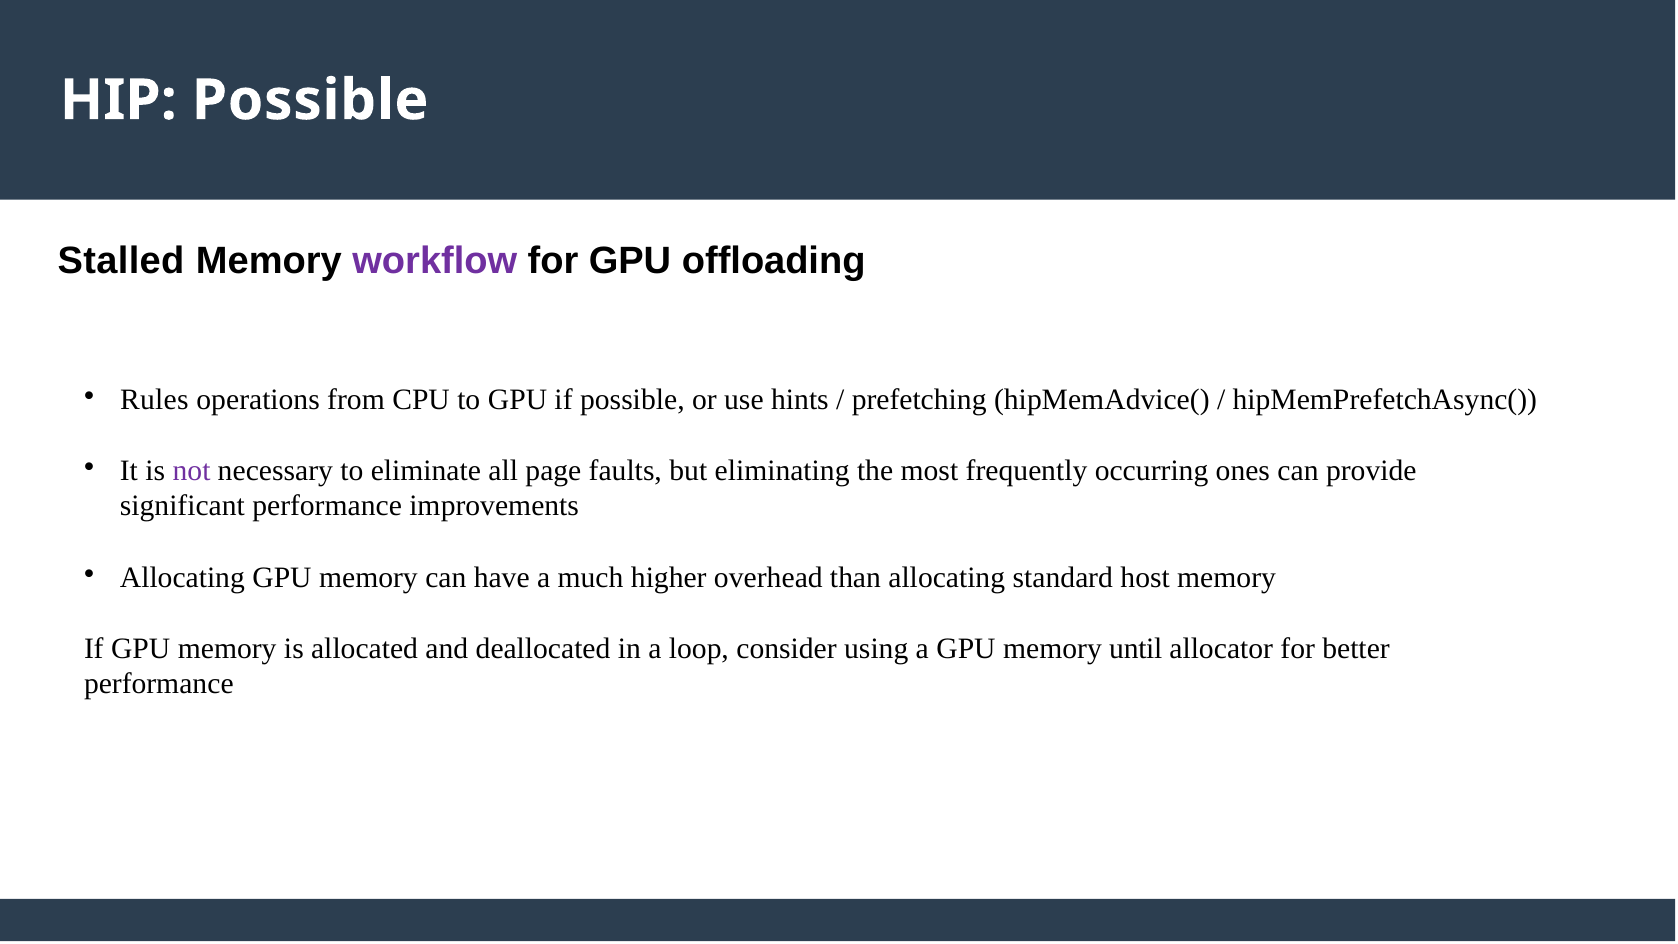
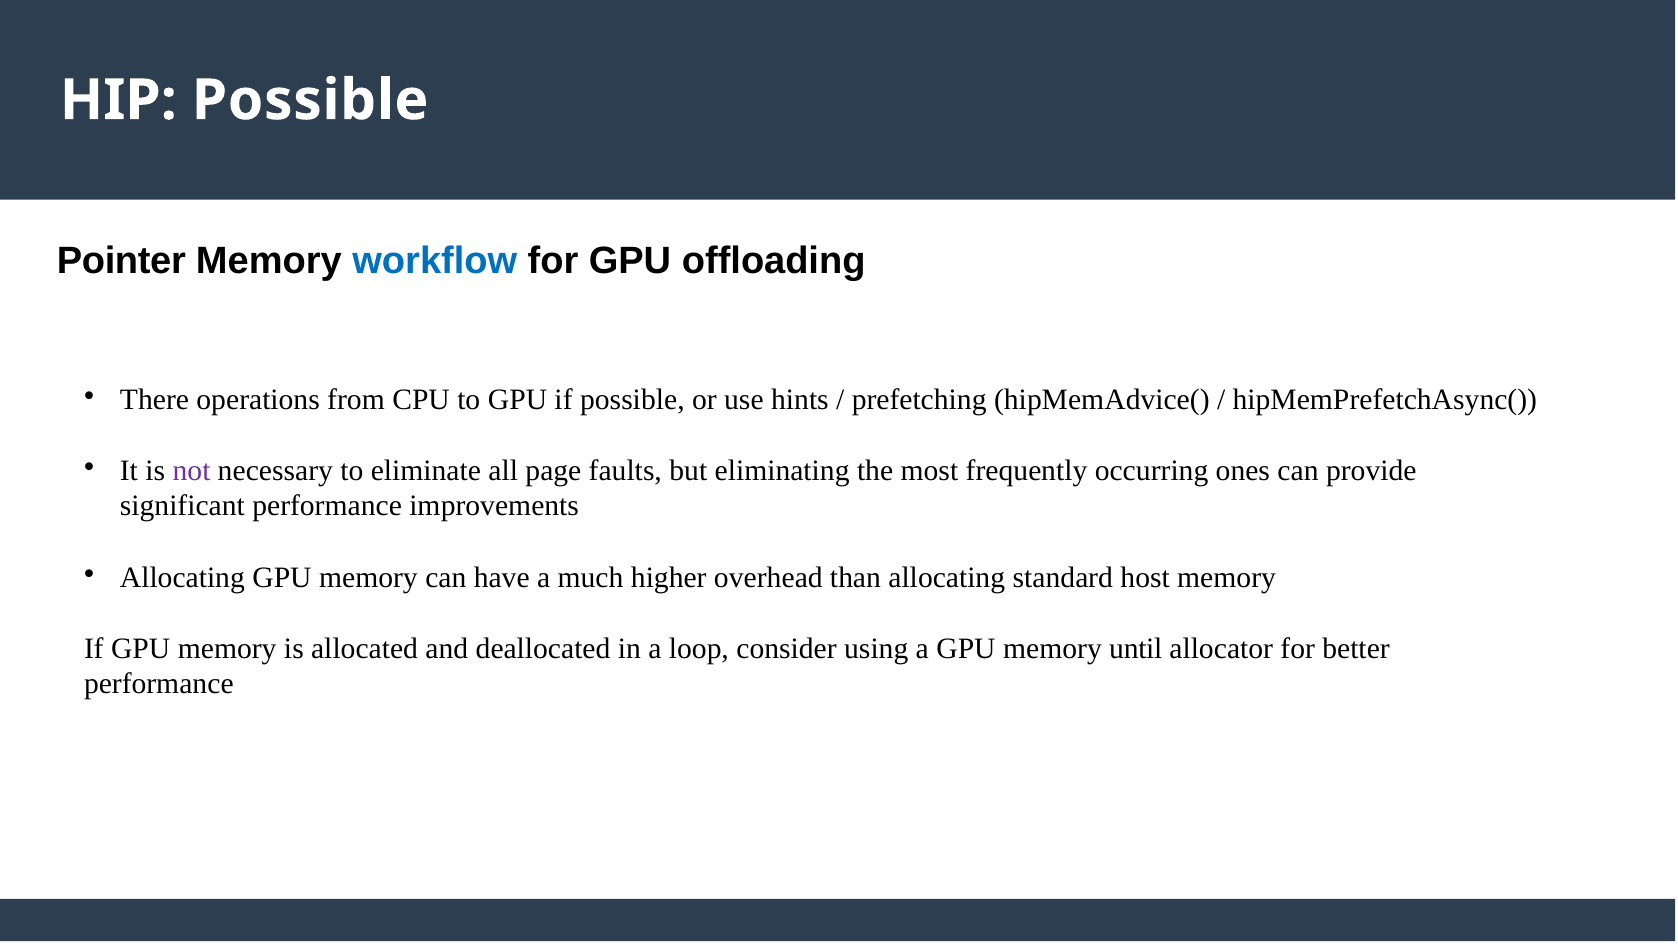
Stalled: Stalled -> Pointer (121, 261)
workflow colour: purple -> blue (435, 261)
Rules: Rules -> There (155, 400)
